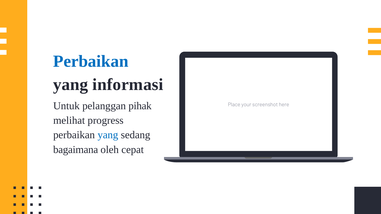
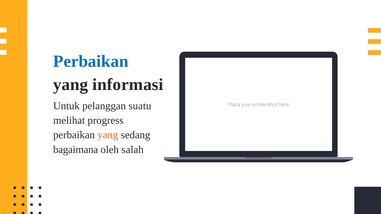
pihak: pihak -> suatu (140, 106)
yang colour: blue -> orange (108, 135)
cepat: cepat -> salah (133, 150)
